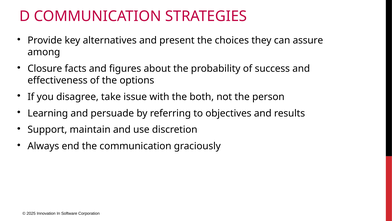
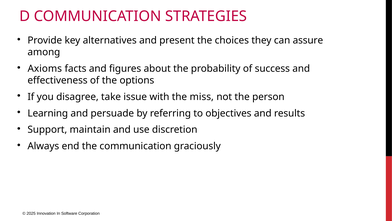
Closure: Closure -> Axioms (45, 69)
both: both -> miss (202, 97)
